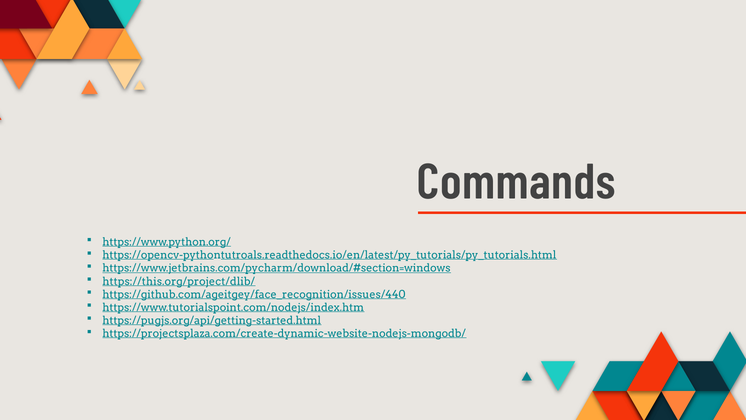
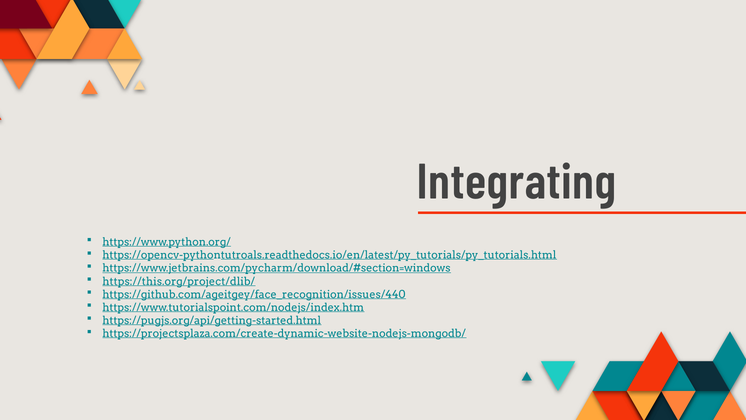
Commands: Commands -> Integrating (516, 182)
